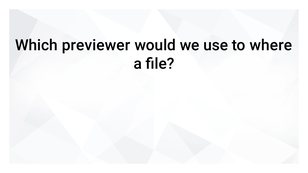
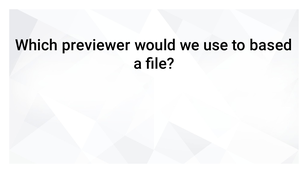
where: where -> based (271, 45)
